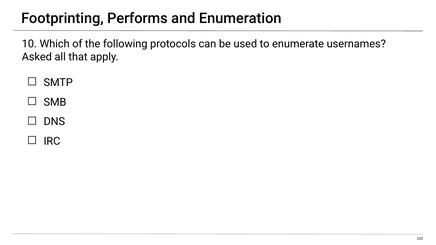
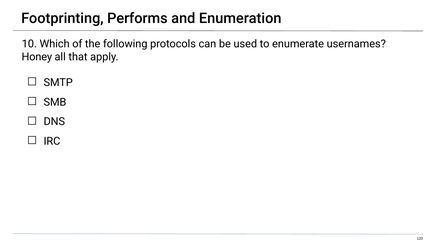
Asked: Asked -> Honey (37, 57)
